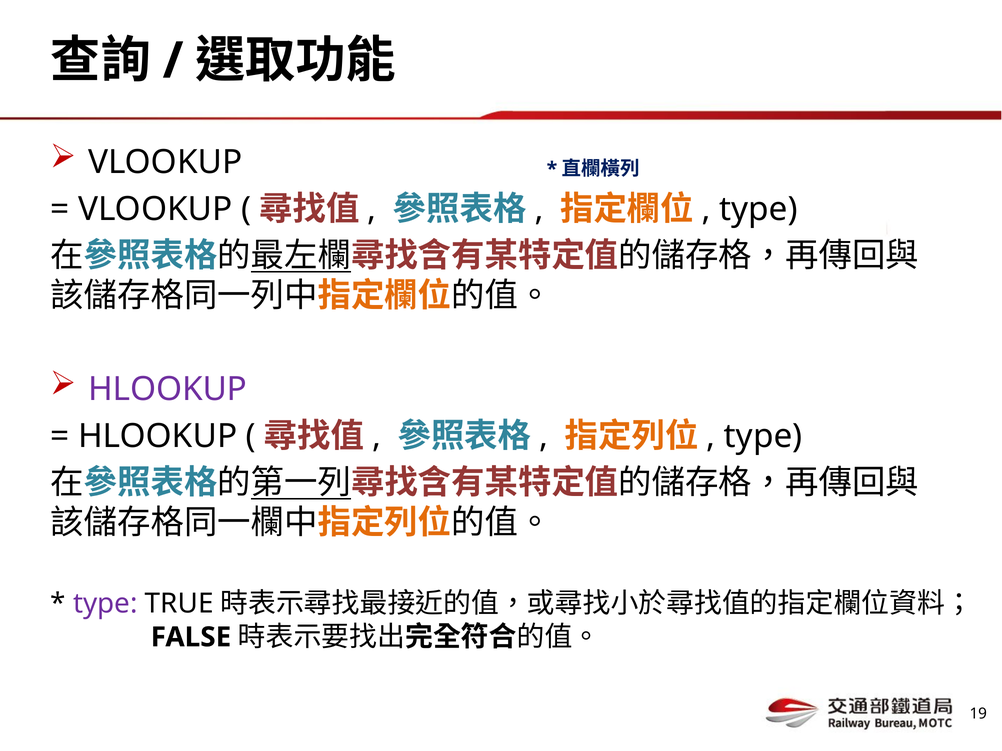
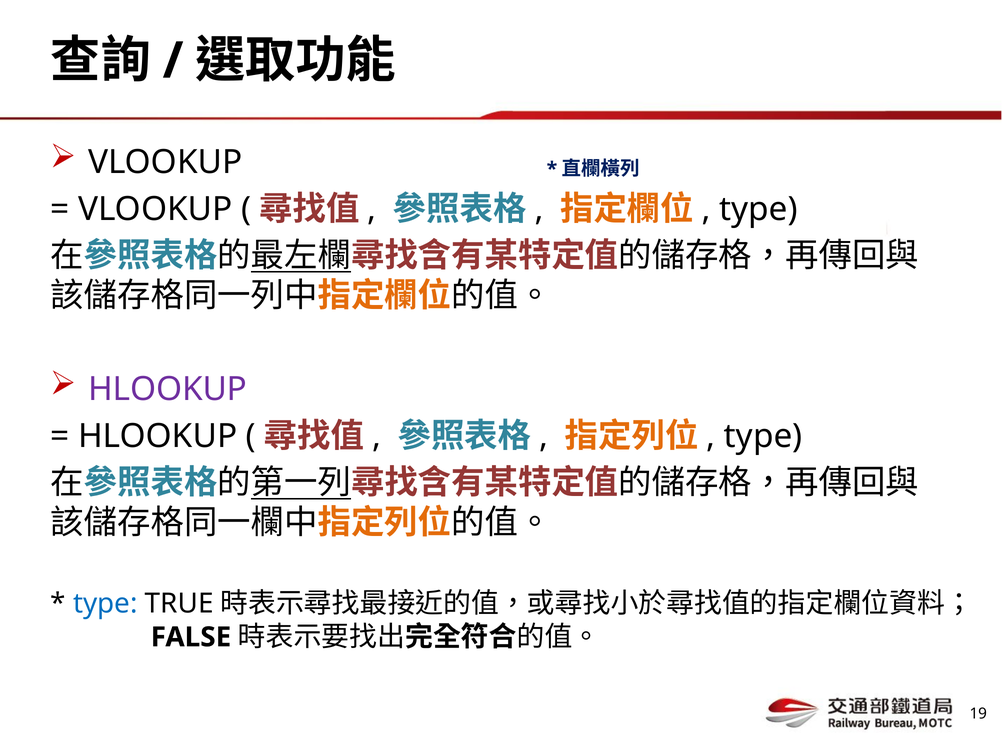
type colour: purple -> blue (105, 604)
